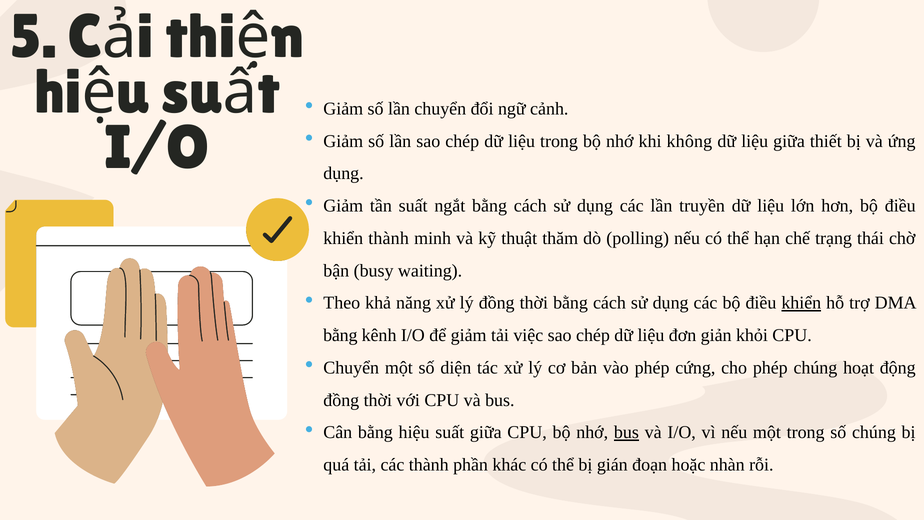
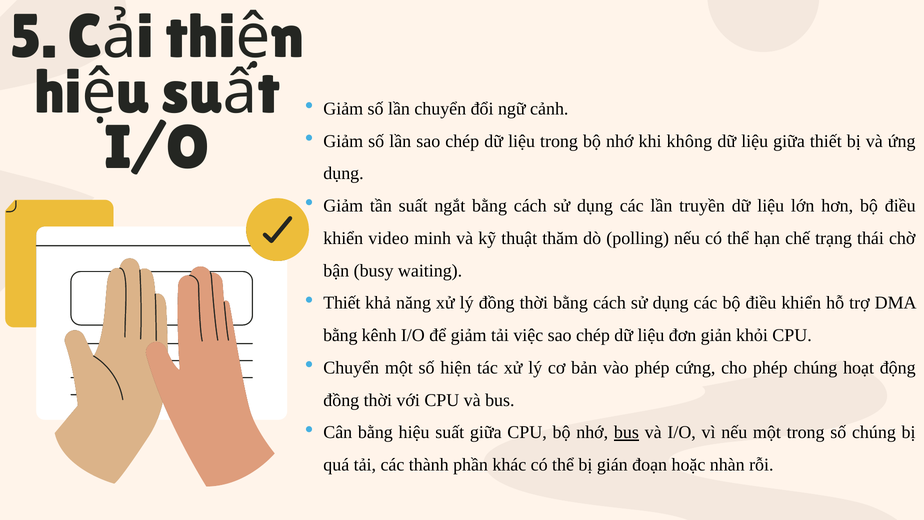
khiển thành: thành -> video (389, 238)
Theo: Theo -> Thiết (342, 303)
khiển underline: present -> none (801, 303)
diện: diện -> hiện (456, 368)
